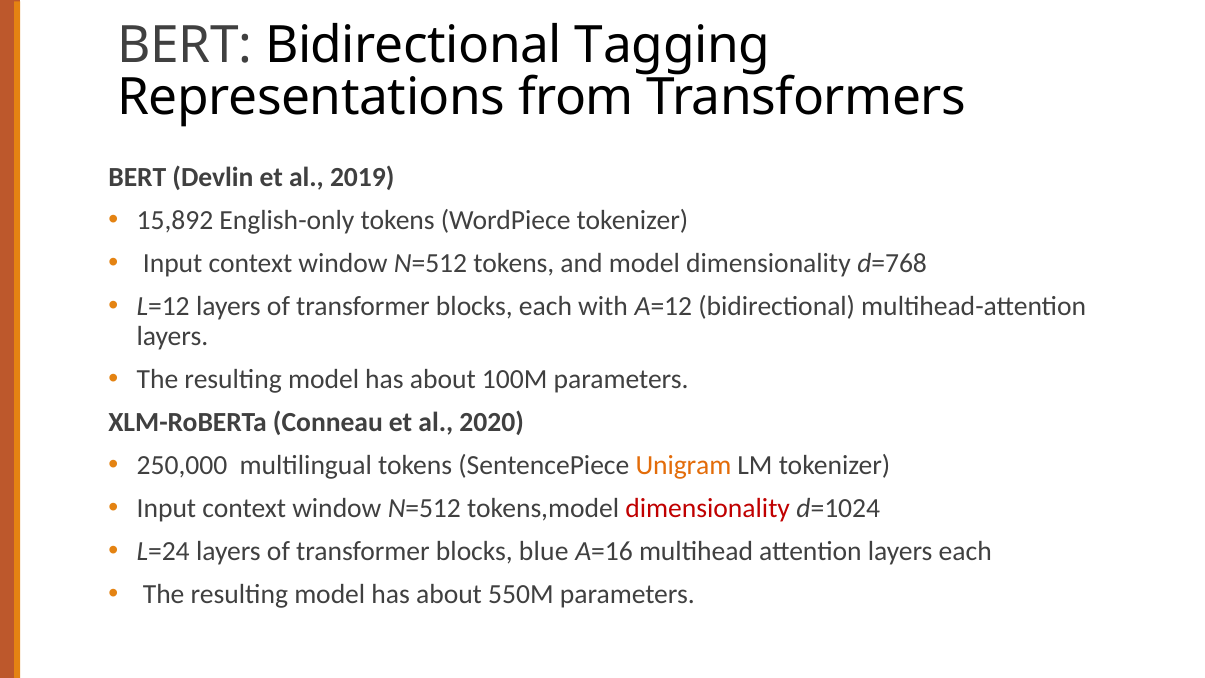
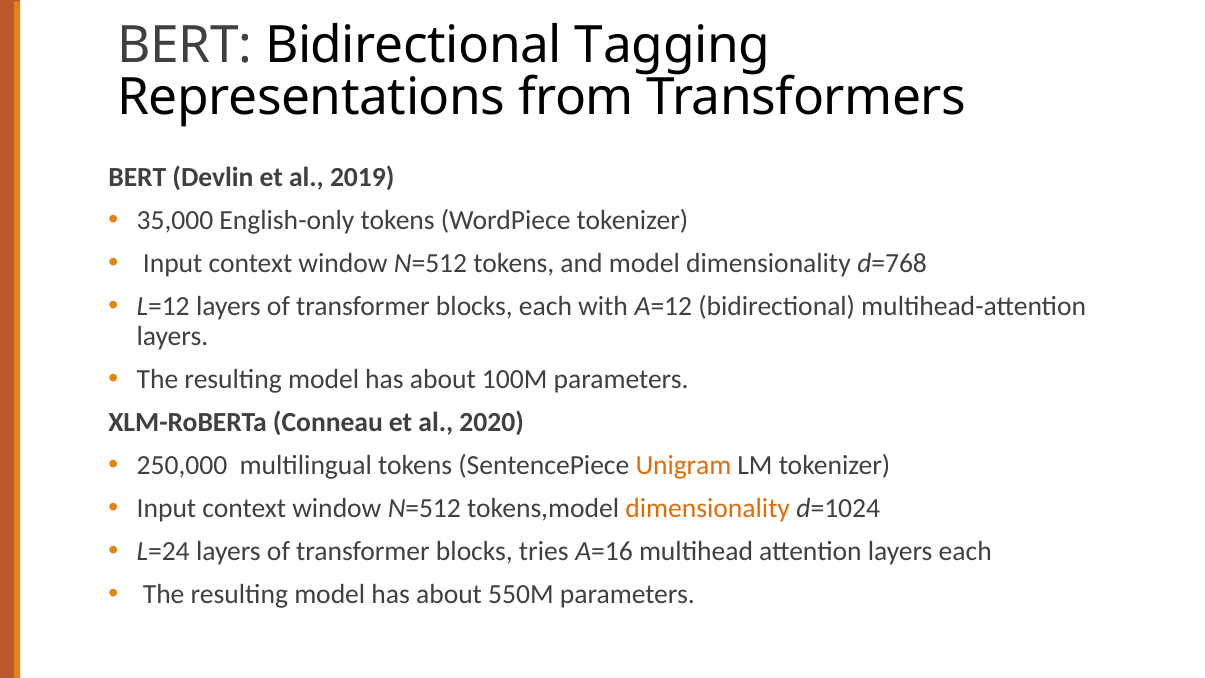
15,892: 15,892 -> 35,000 (175, 220)
dimensionality colour: red -> orange (708, 508)
blue: blue -> tries (544, 551)
